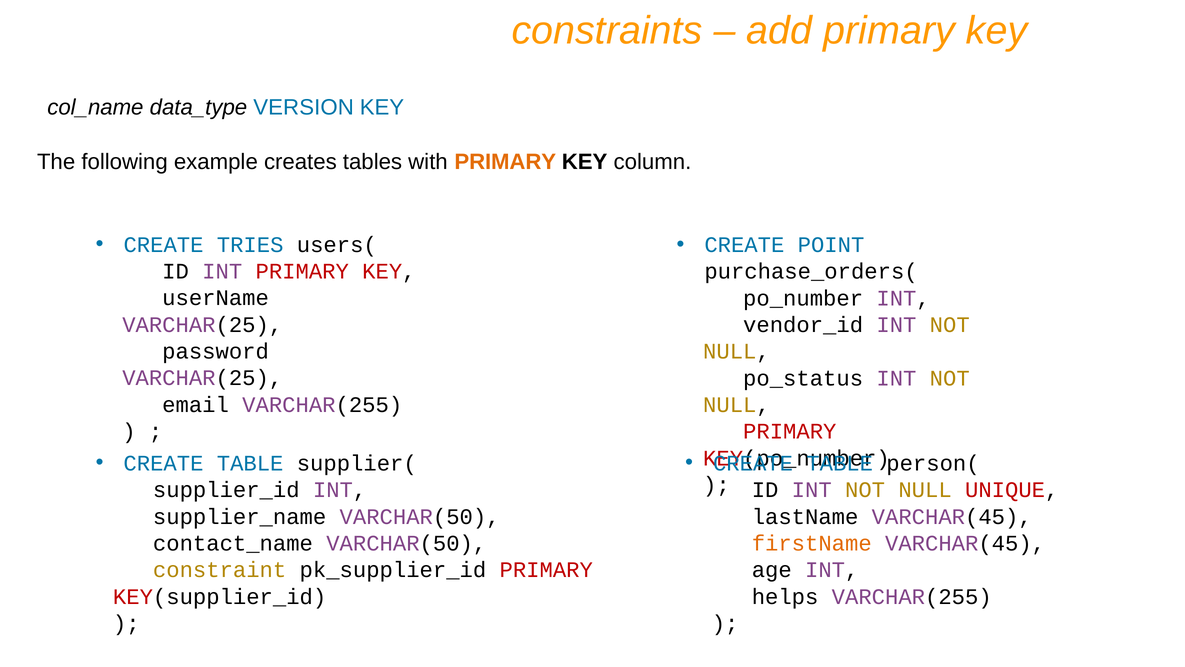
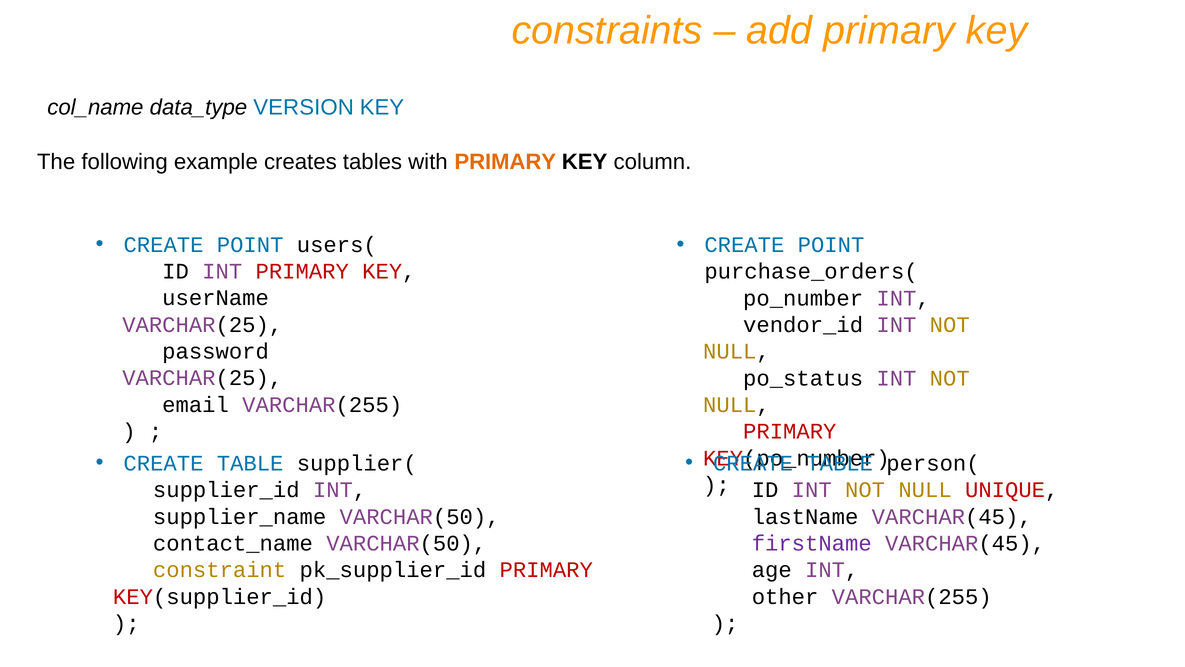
TRIES: TRIES -> POINT (250, 245)
firstName colour: orange -> purple (812, 543)
helps: helps -> other (785, 596)
